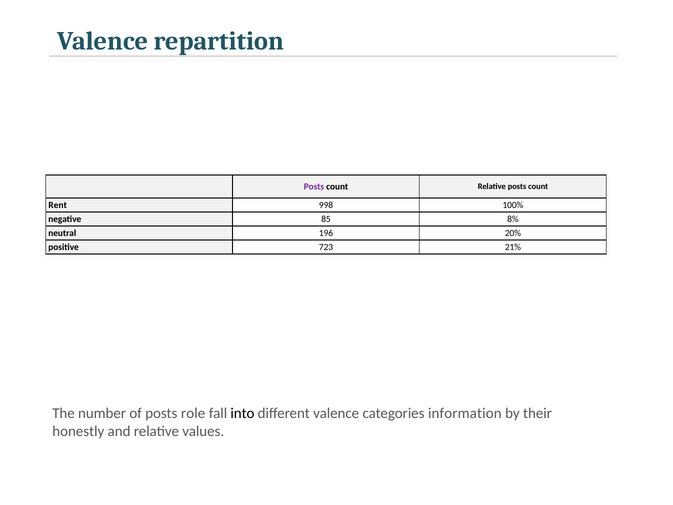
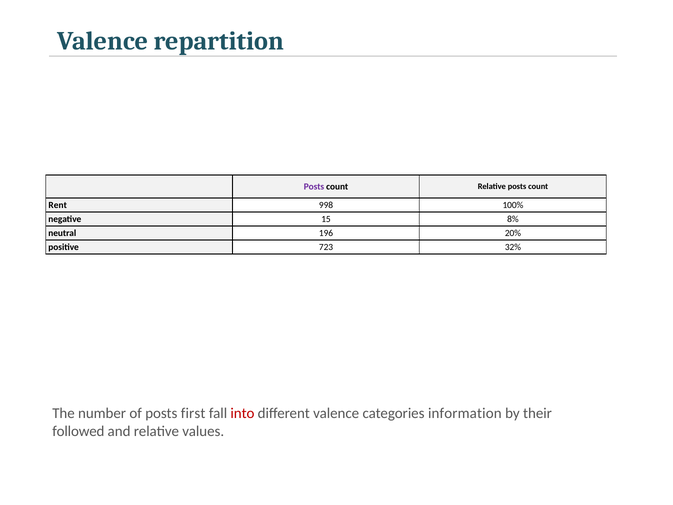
85: 85 -> 15 (326, 219)
21%: 21% -> 32% (513, 247)
role: role -> first (193, 413)
into colour: black -> red (242, 413)
honestly: honestly -> followed (78, 431)
